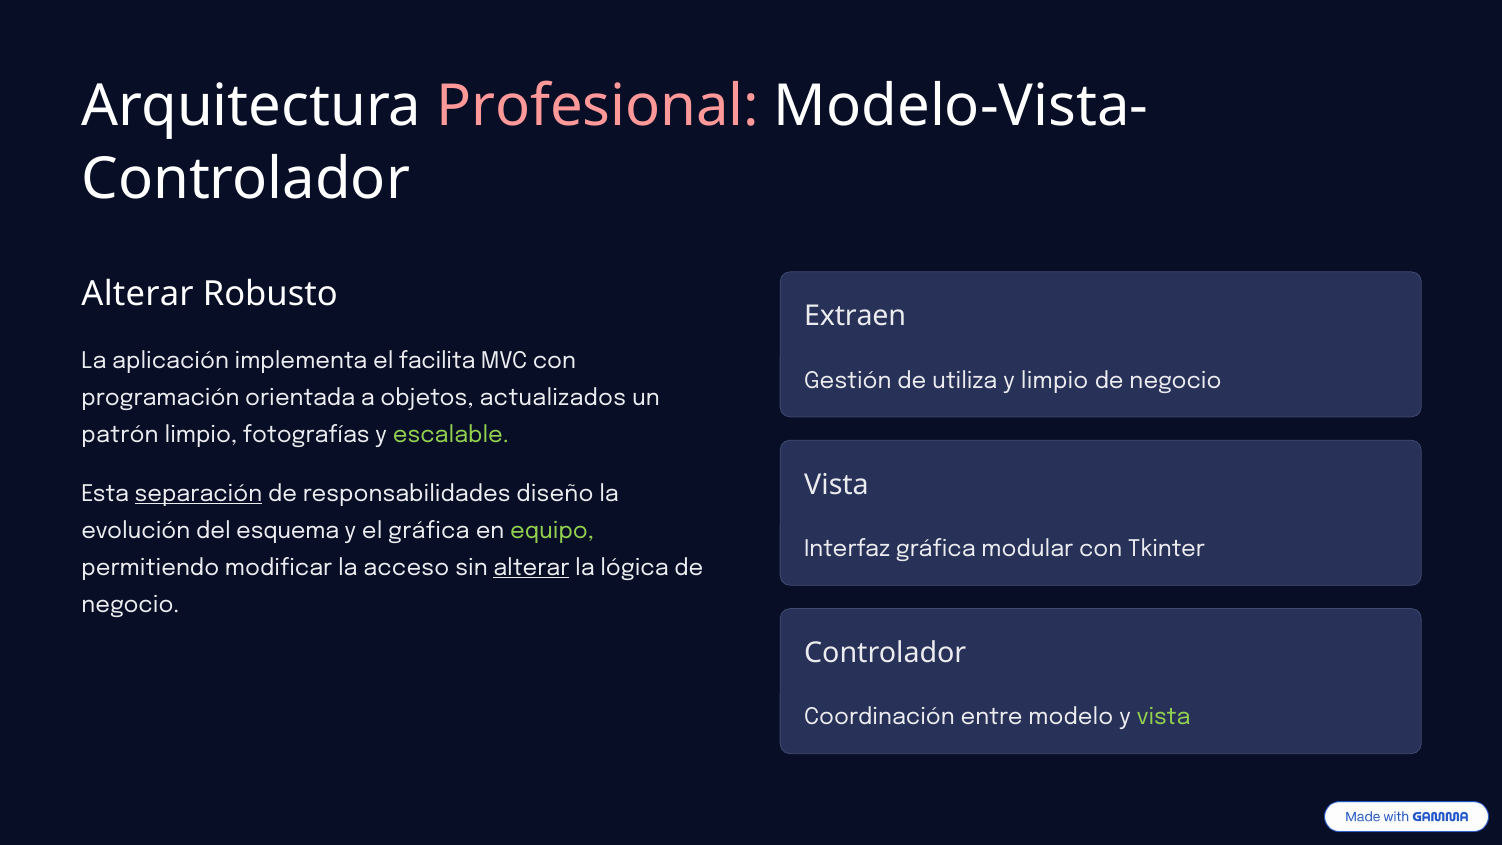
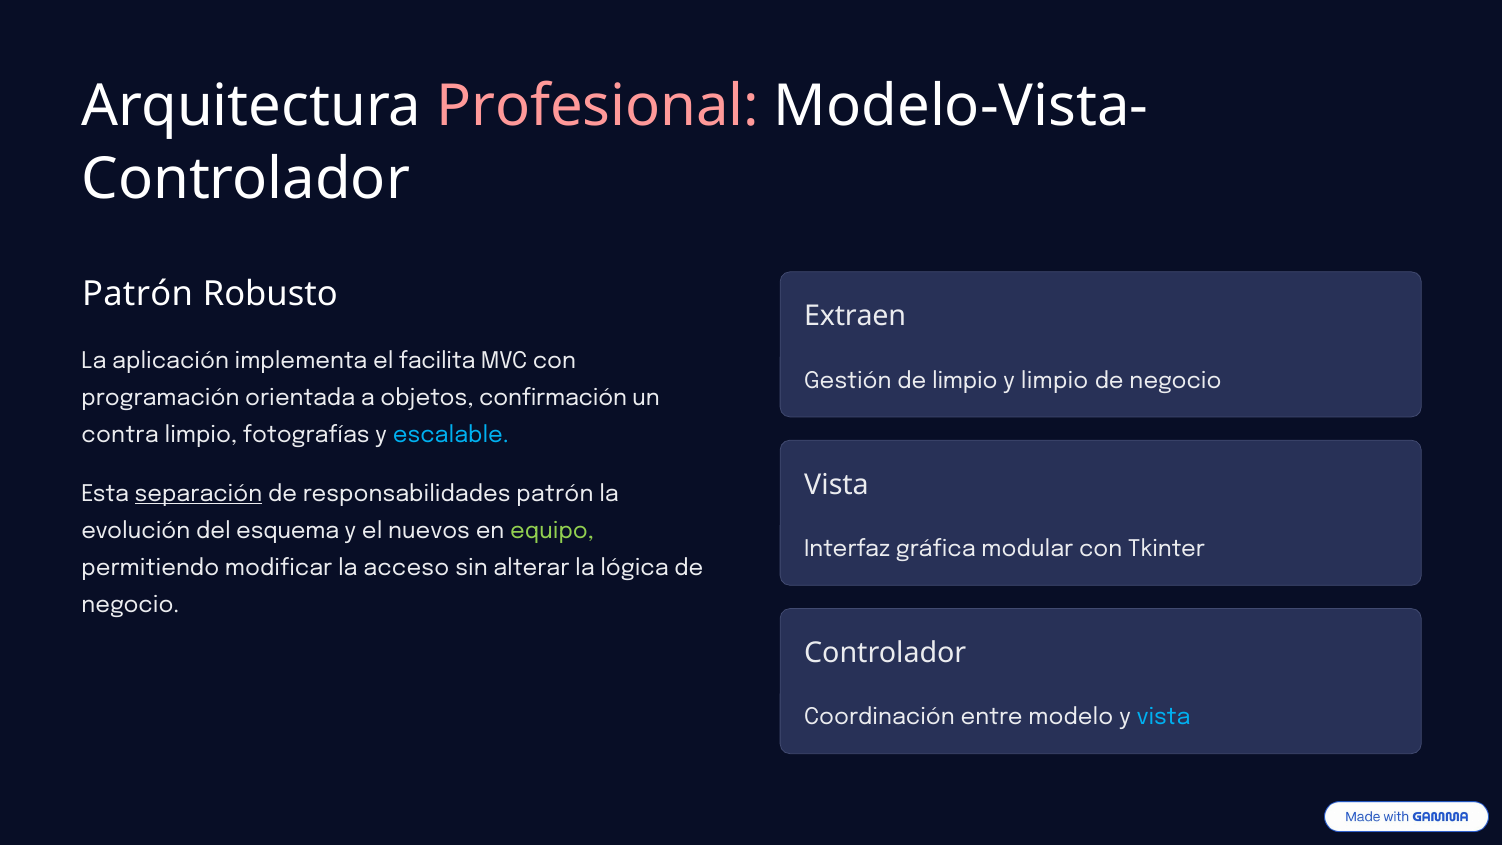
Alterar: Alterar -> Patrón (138, 294)
de utiliza: utiliza -> limpio (965, 381)
actualizados: actualizados -> confirmación (553, 398)
patrón: patrón -> contra (120, 435)
escalable colour: light green -> light blue (451, 435)
responsabilidades diseño: diseño -> patrón (555, 494)
el gráfica: gráfica -> nuevos (429, 531)
alterar underline: present -> none (531, 568)
vista colour: light green -> light blue (1164, 717)
